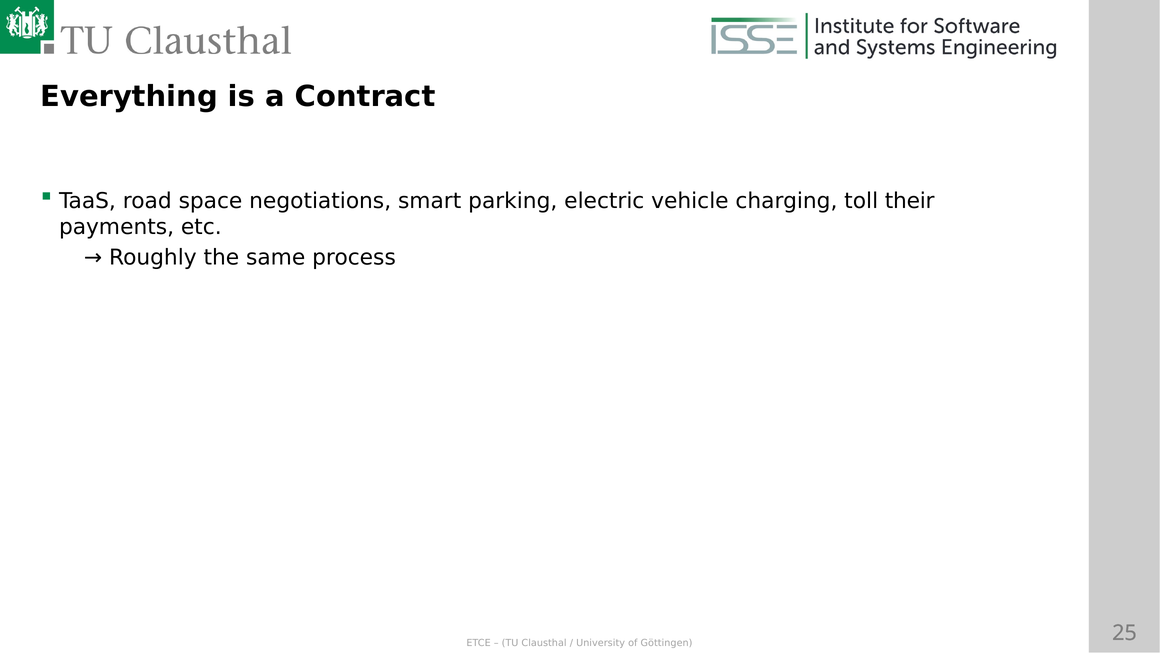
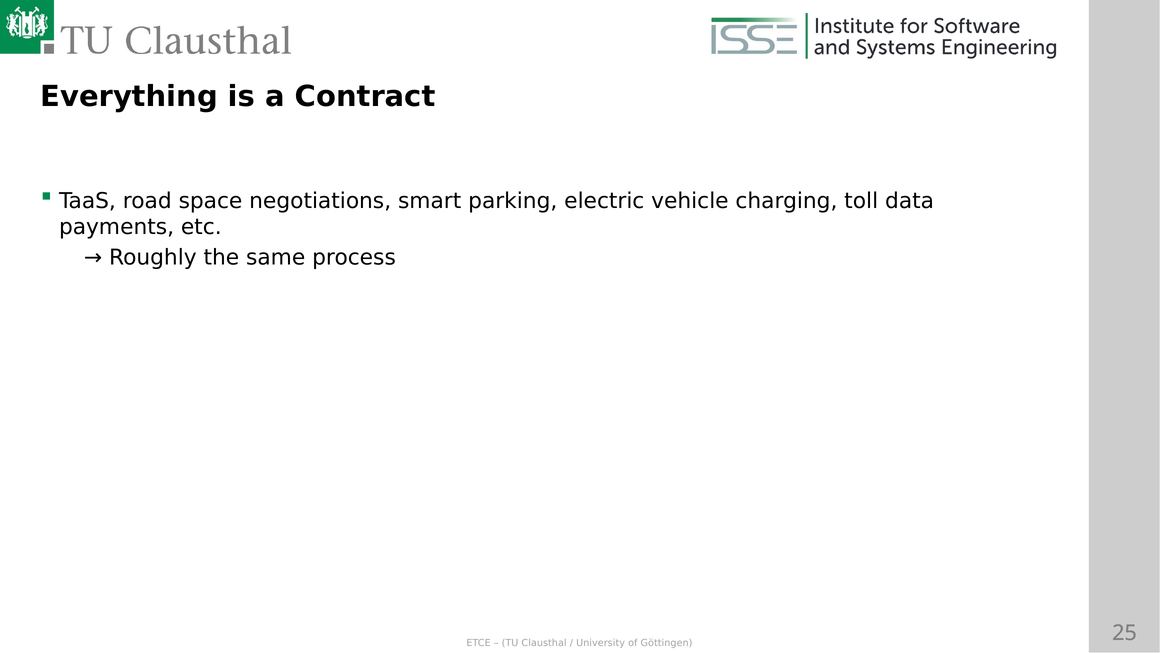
their: their -> data (910, 201)
